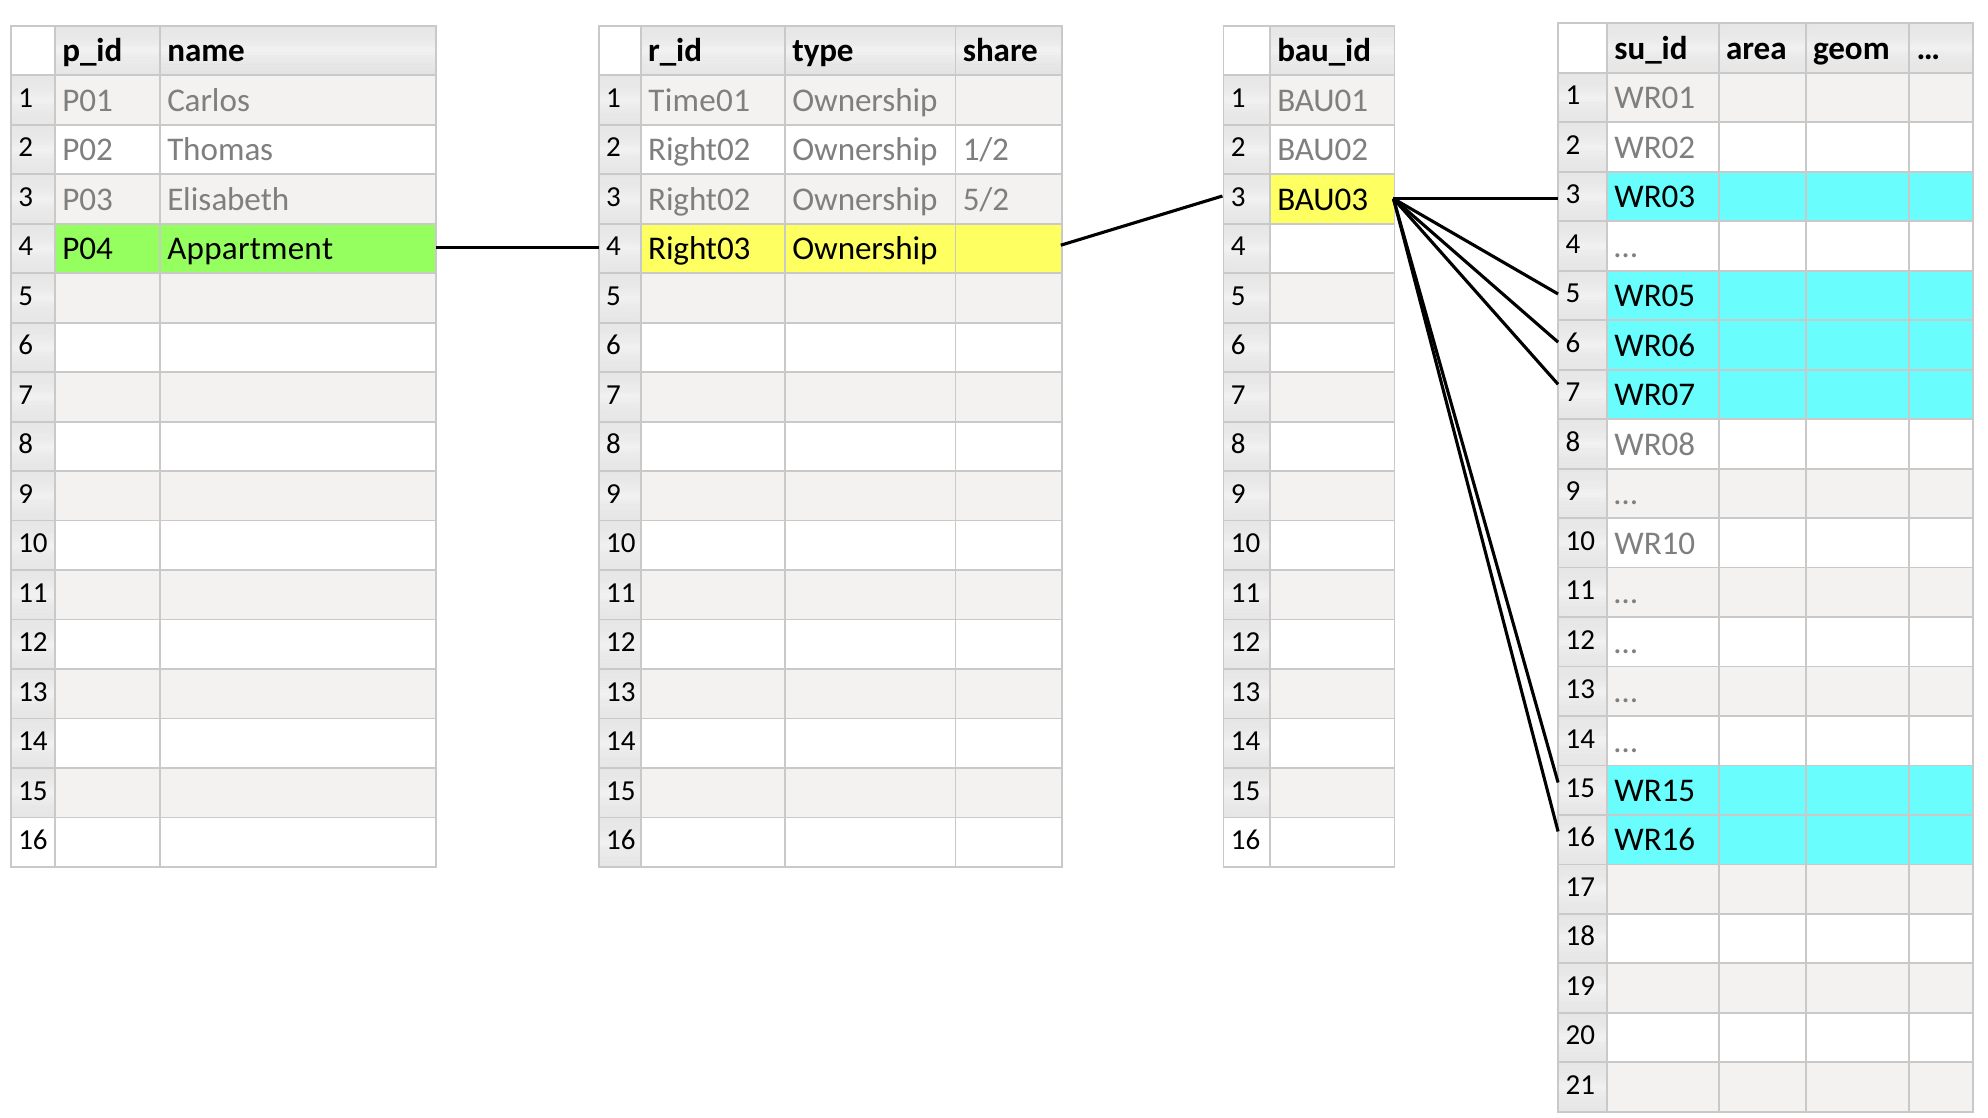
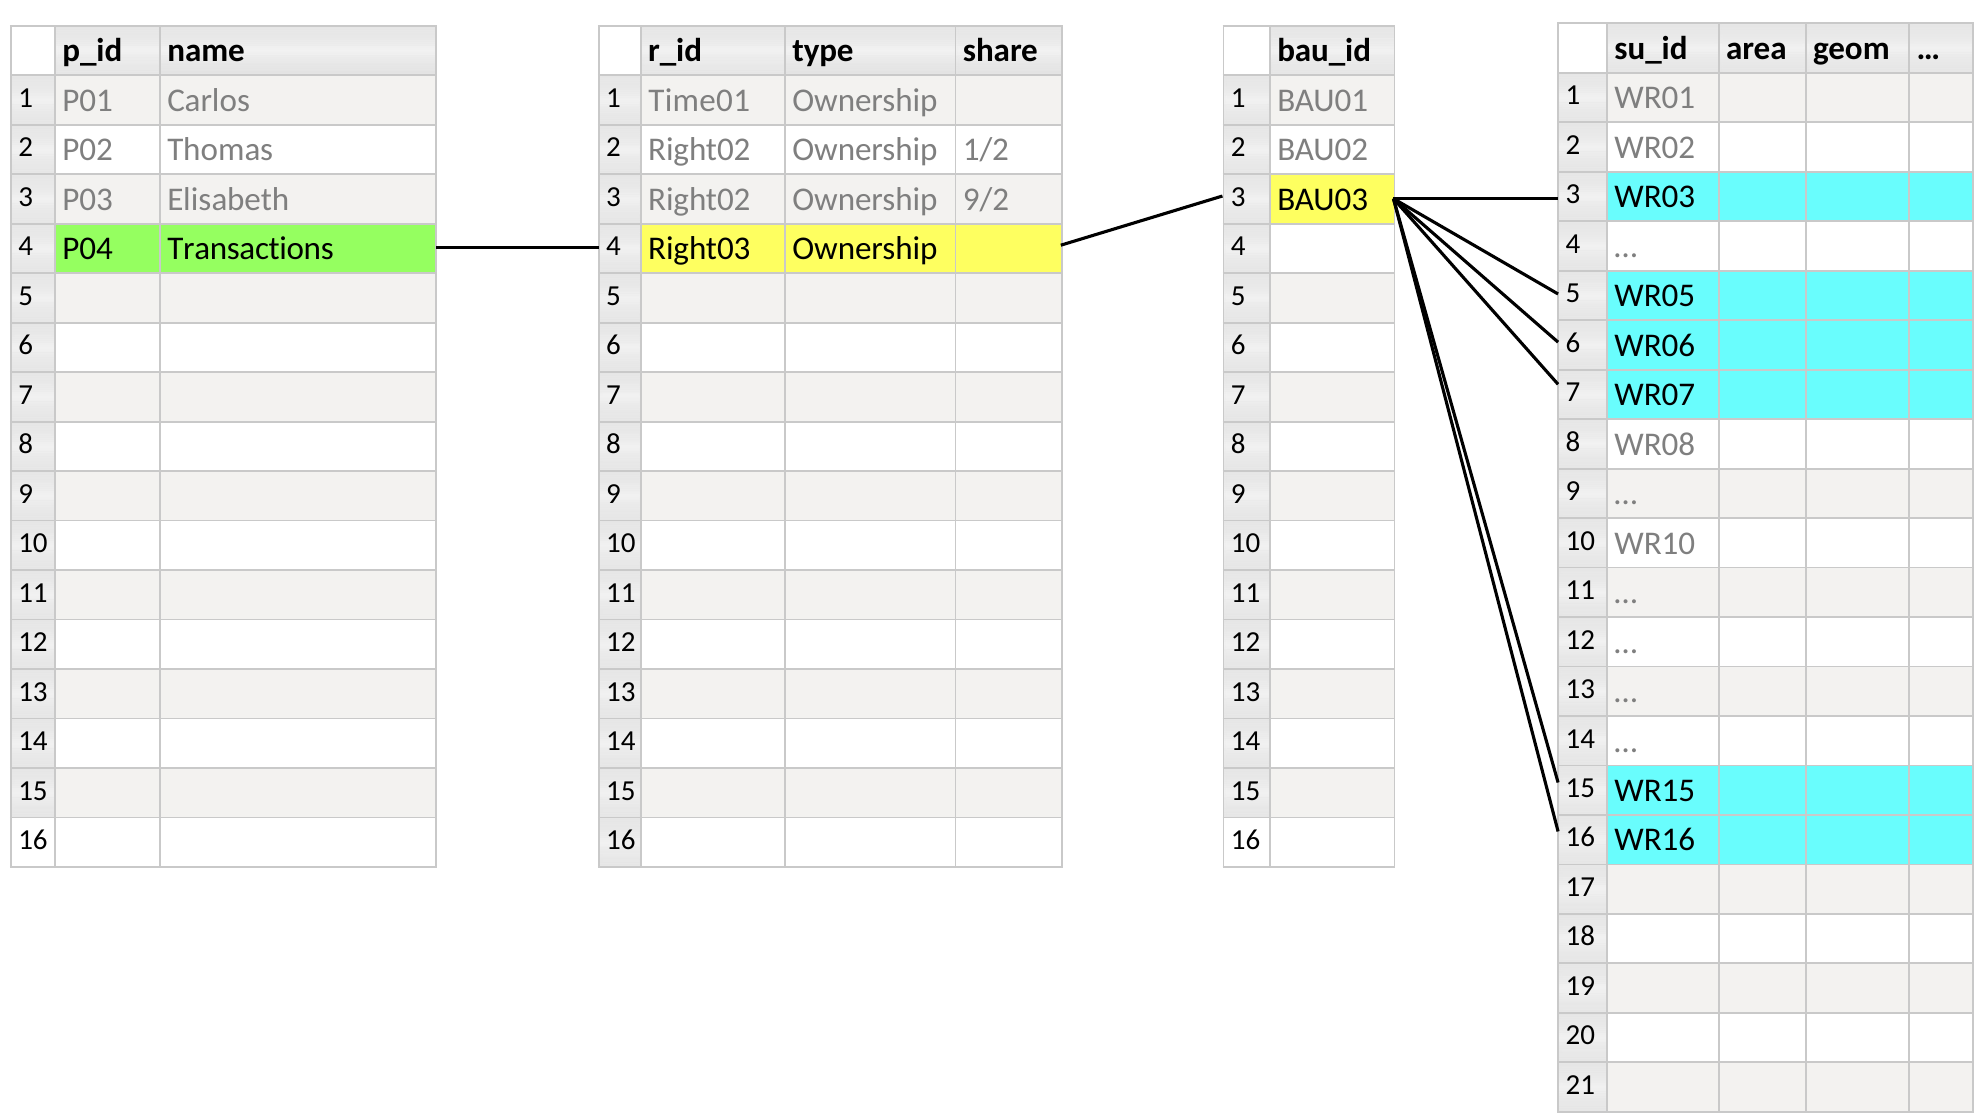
5/2: 5/2 -> 9/2 (986, 199)
Appartment: Appartment -> Transactions (251, 249)
